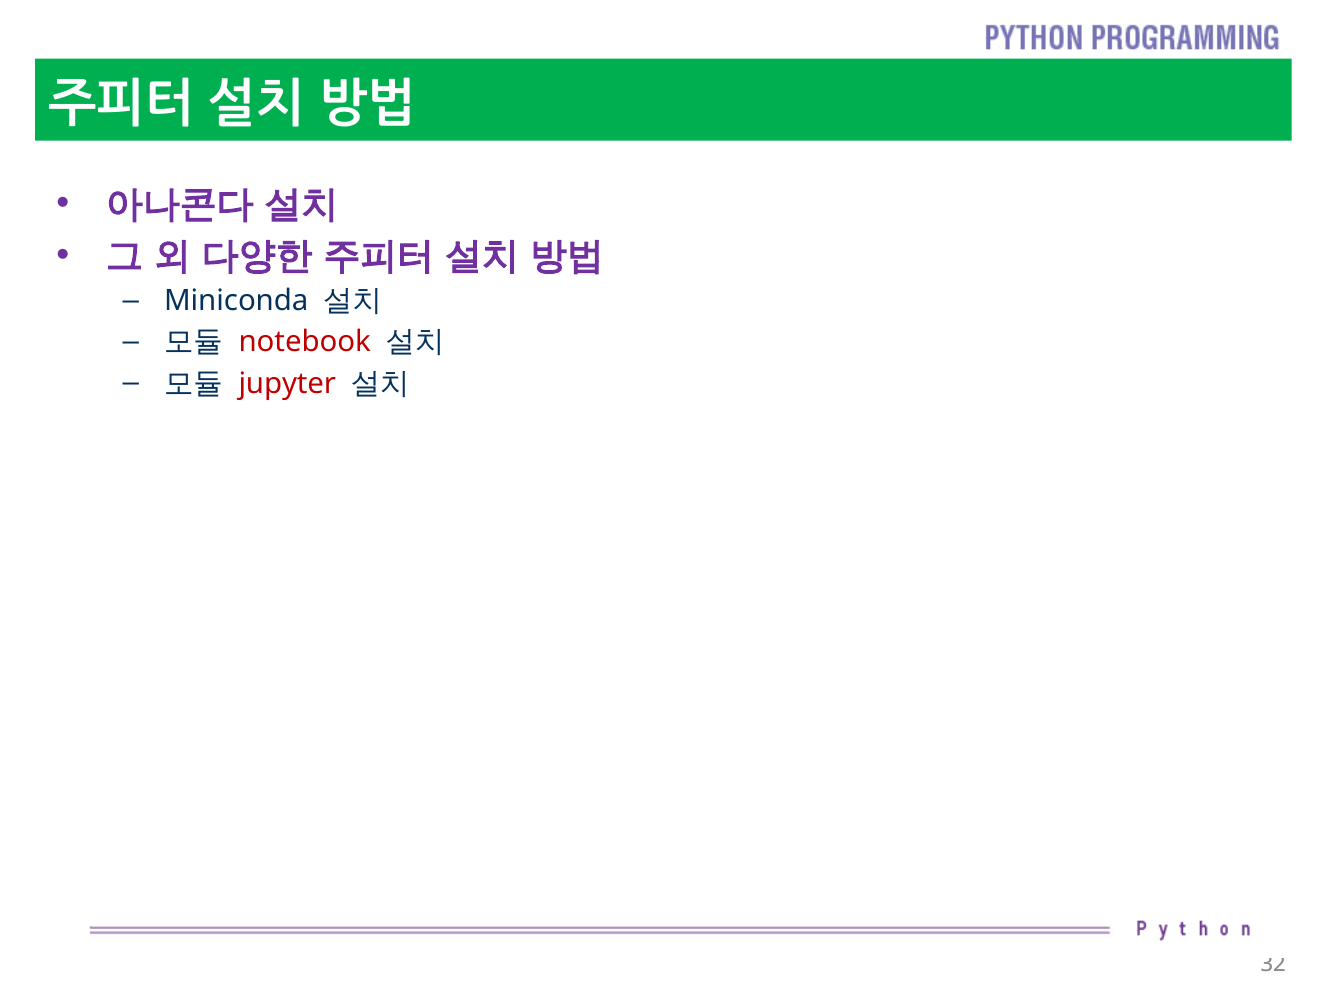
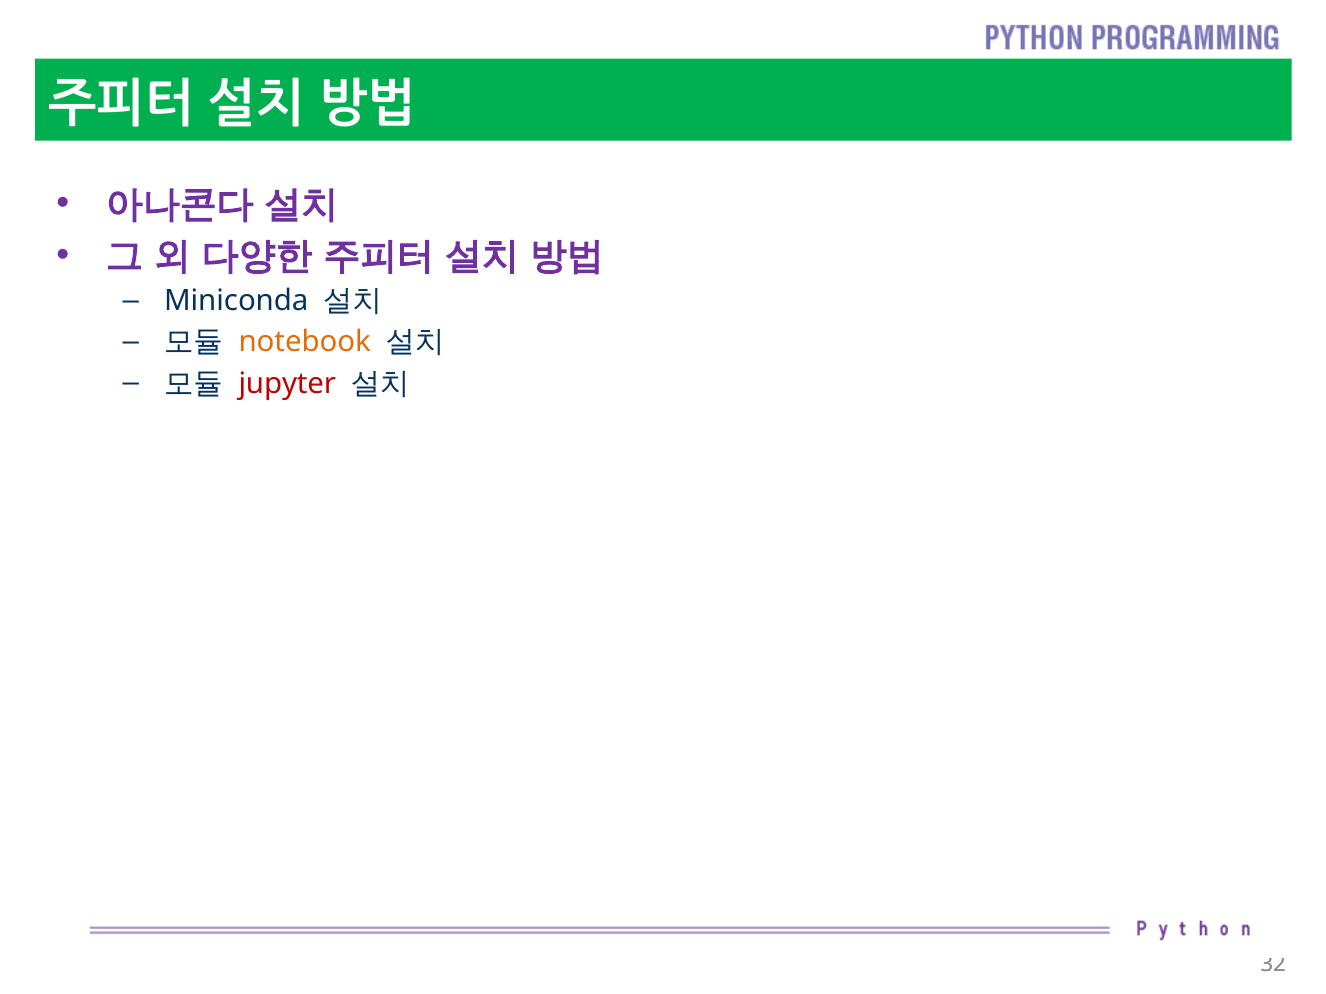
notebook colour: red -> orange (305, 342)
